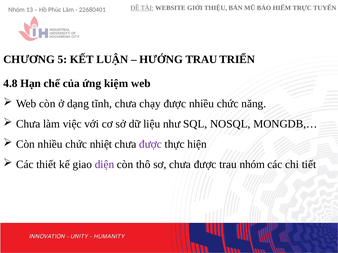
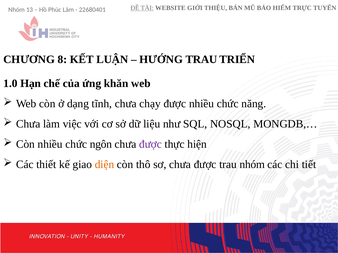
5: 5 -> 8 (62, 60)
4.8: 4.8 -> 1.0 (10, 84)
kiệm: kiệm -> khăn (116, 84)
nhiệt: nhiệt -> ngôn (101, 144)
diện colour: purple -> orange (104, 165)
